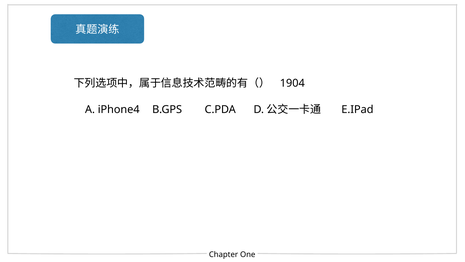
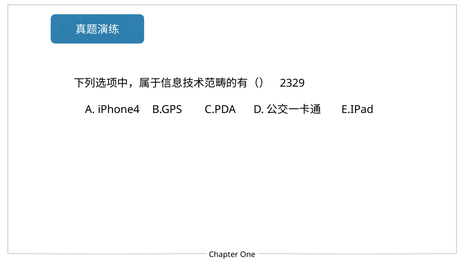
1904: 1904 -> 2329 (292, 83)
